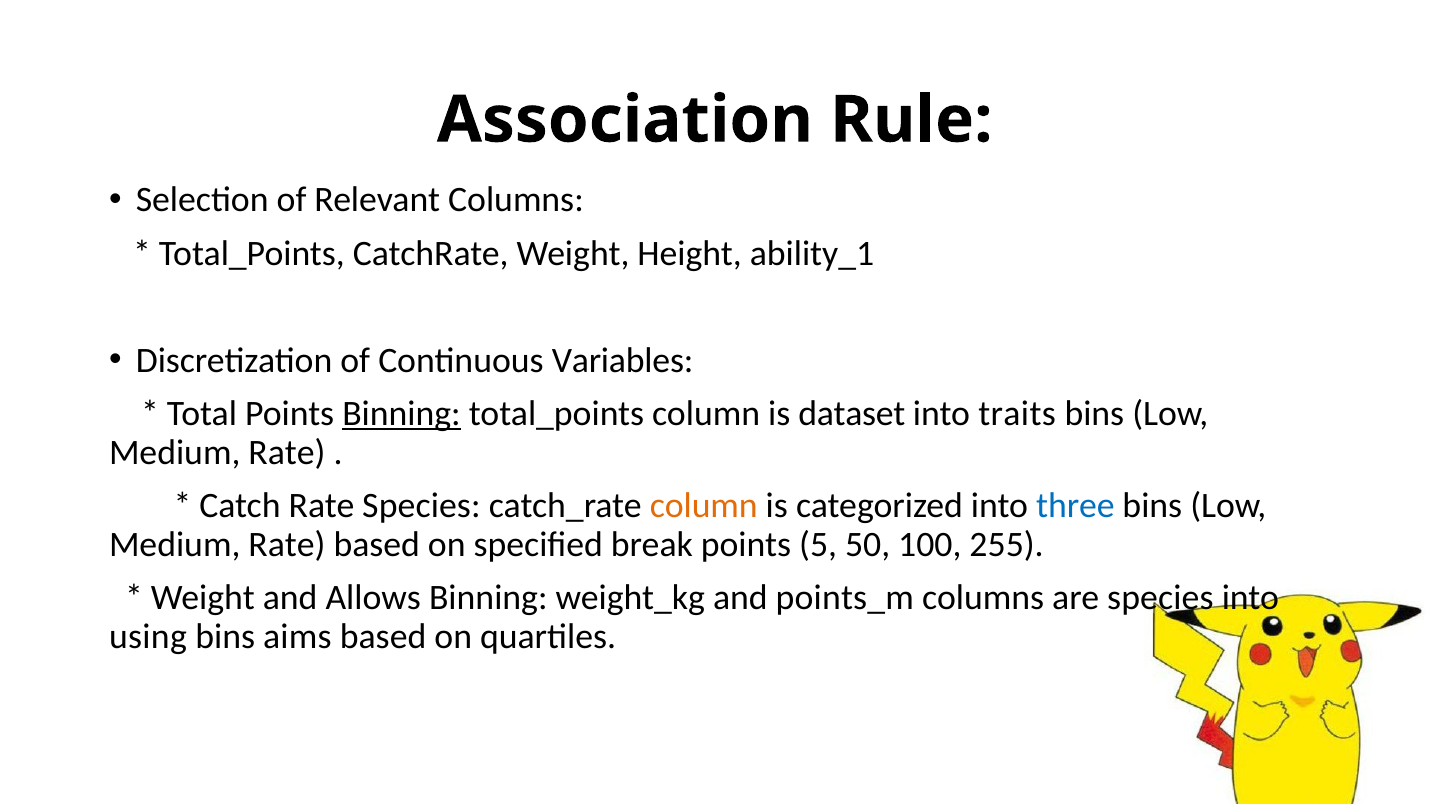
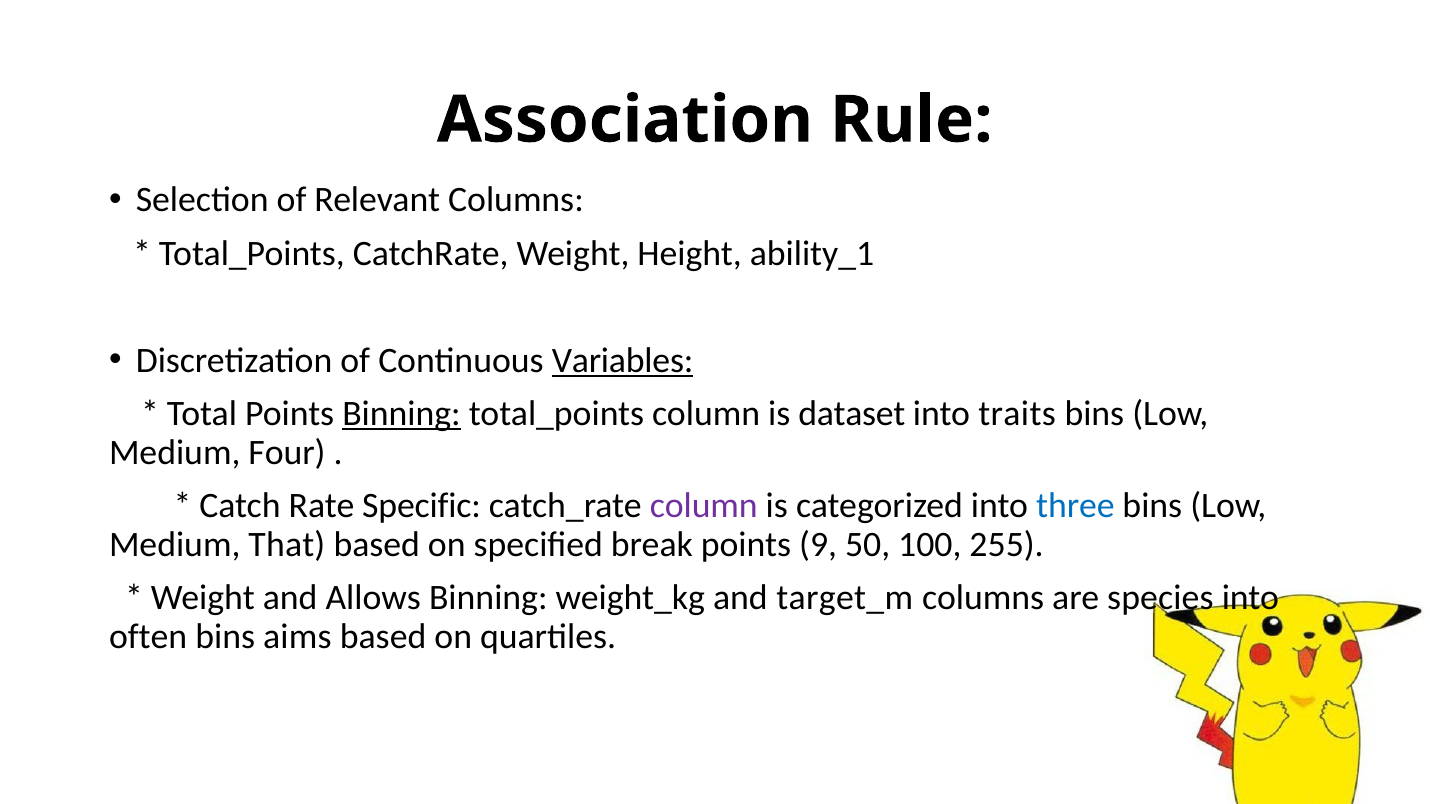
Variables underline: none -> present (623, 361)
Rate: Rate -> Four (287, 453)
Rate Species: Species -> Specific (422, 506)
column colour: orange -> purple (704, 506)
Rate: Rate -> That (287, 545)
5: 5 -> 9 (818, 545)
points_m: points_m -> target_m (845, 598)
using: using -> often (148, 637)
